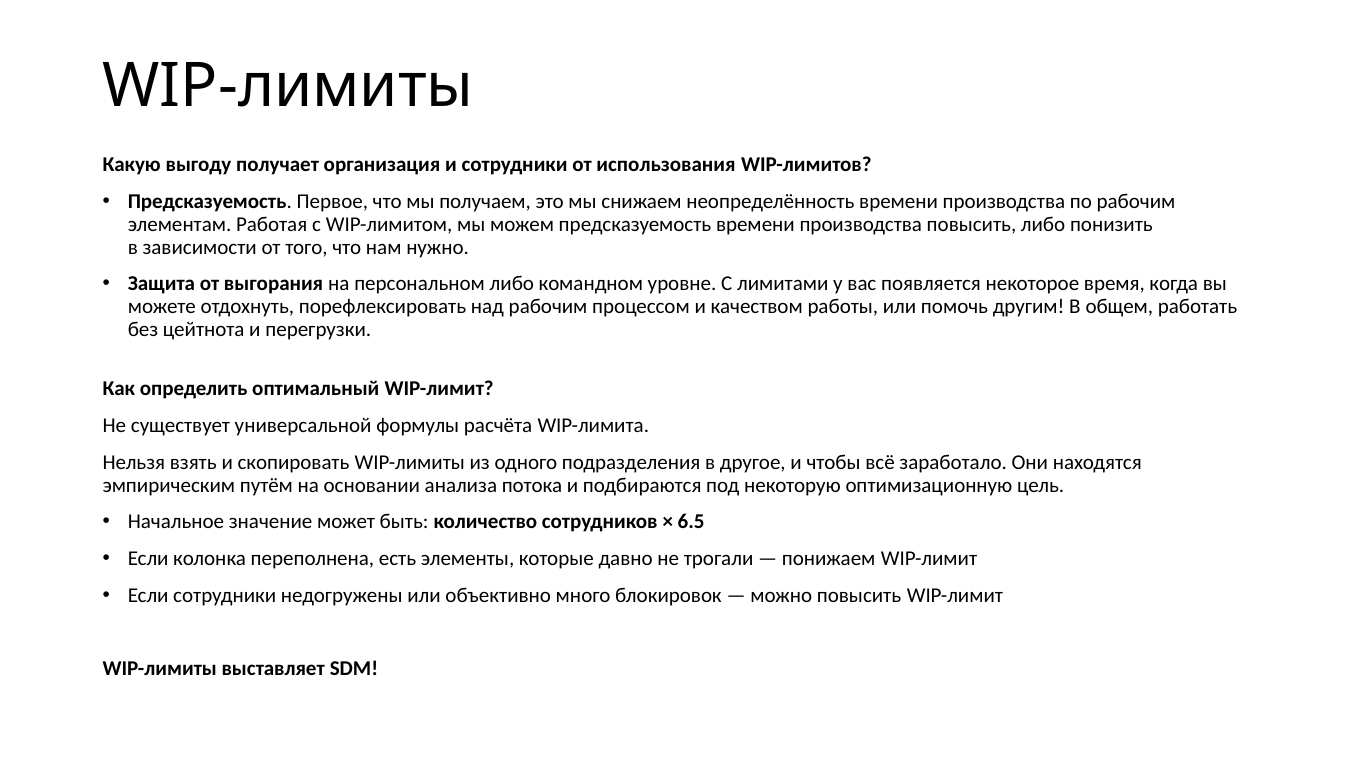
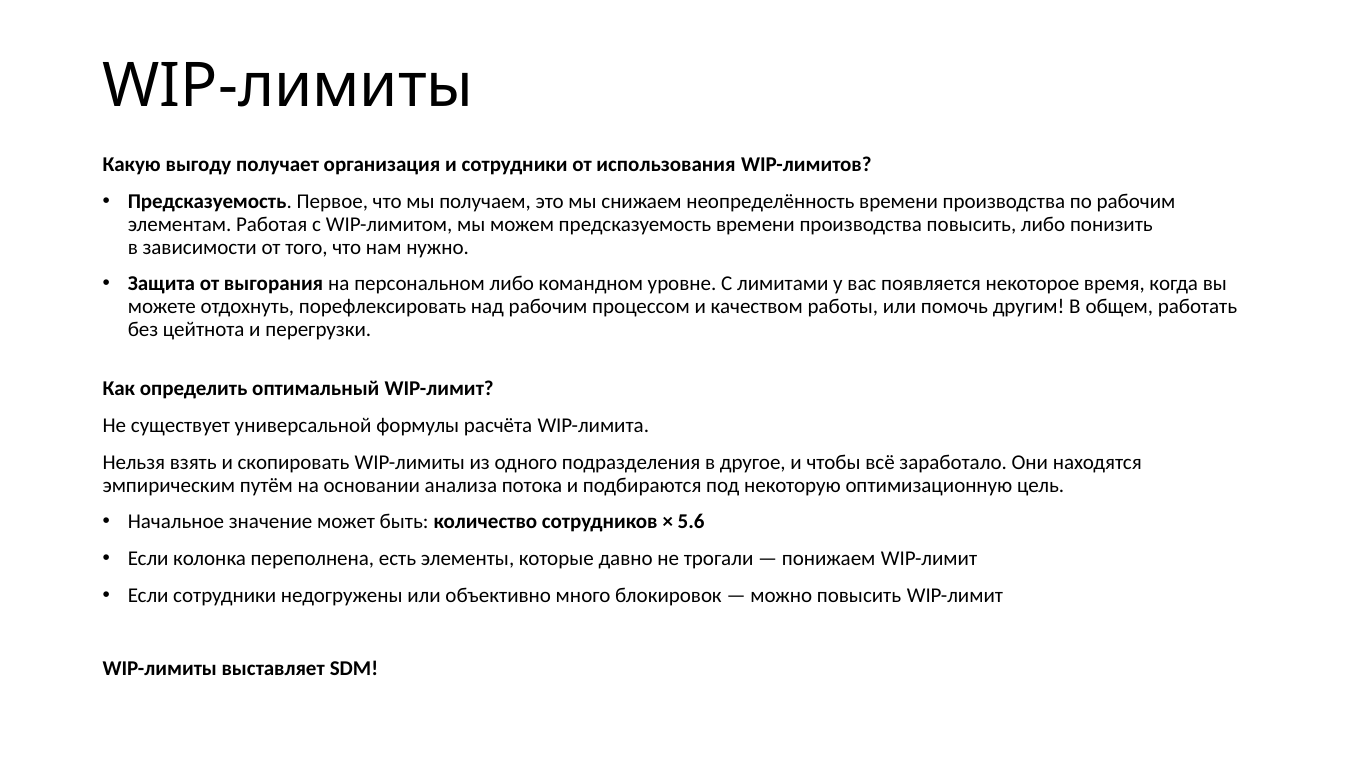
6.5: 6.5 -> 5.6 (691, 522)
